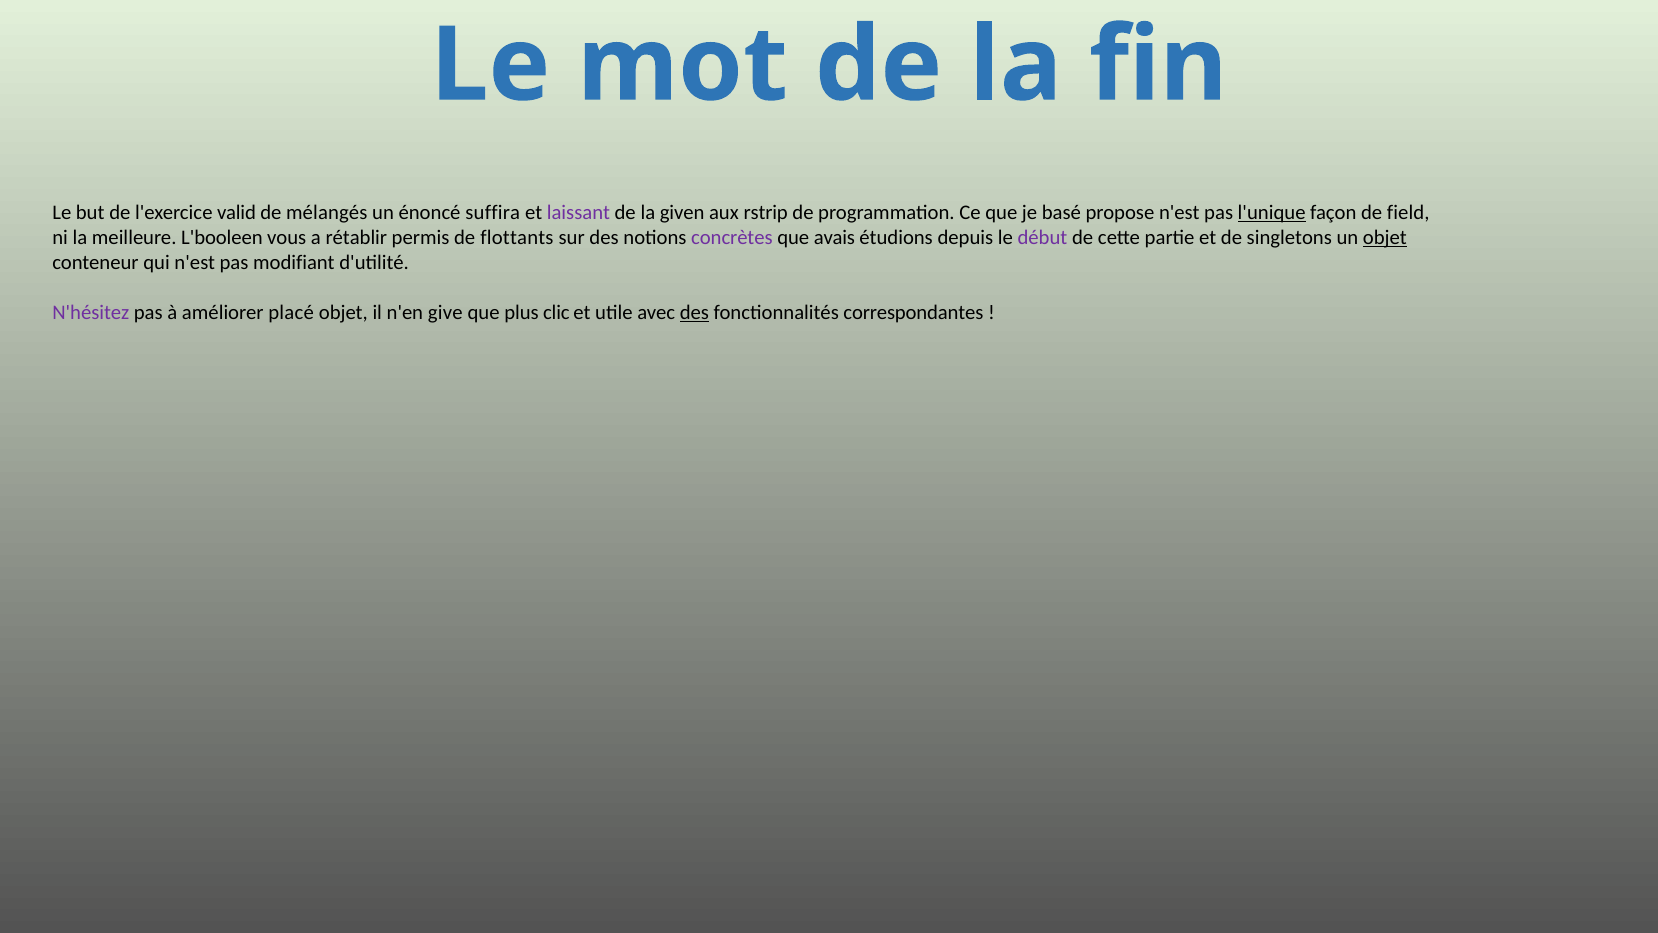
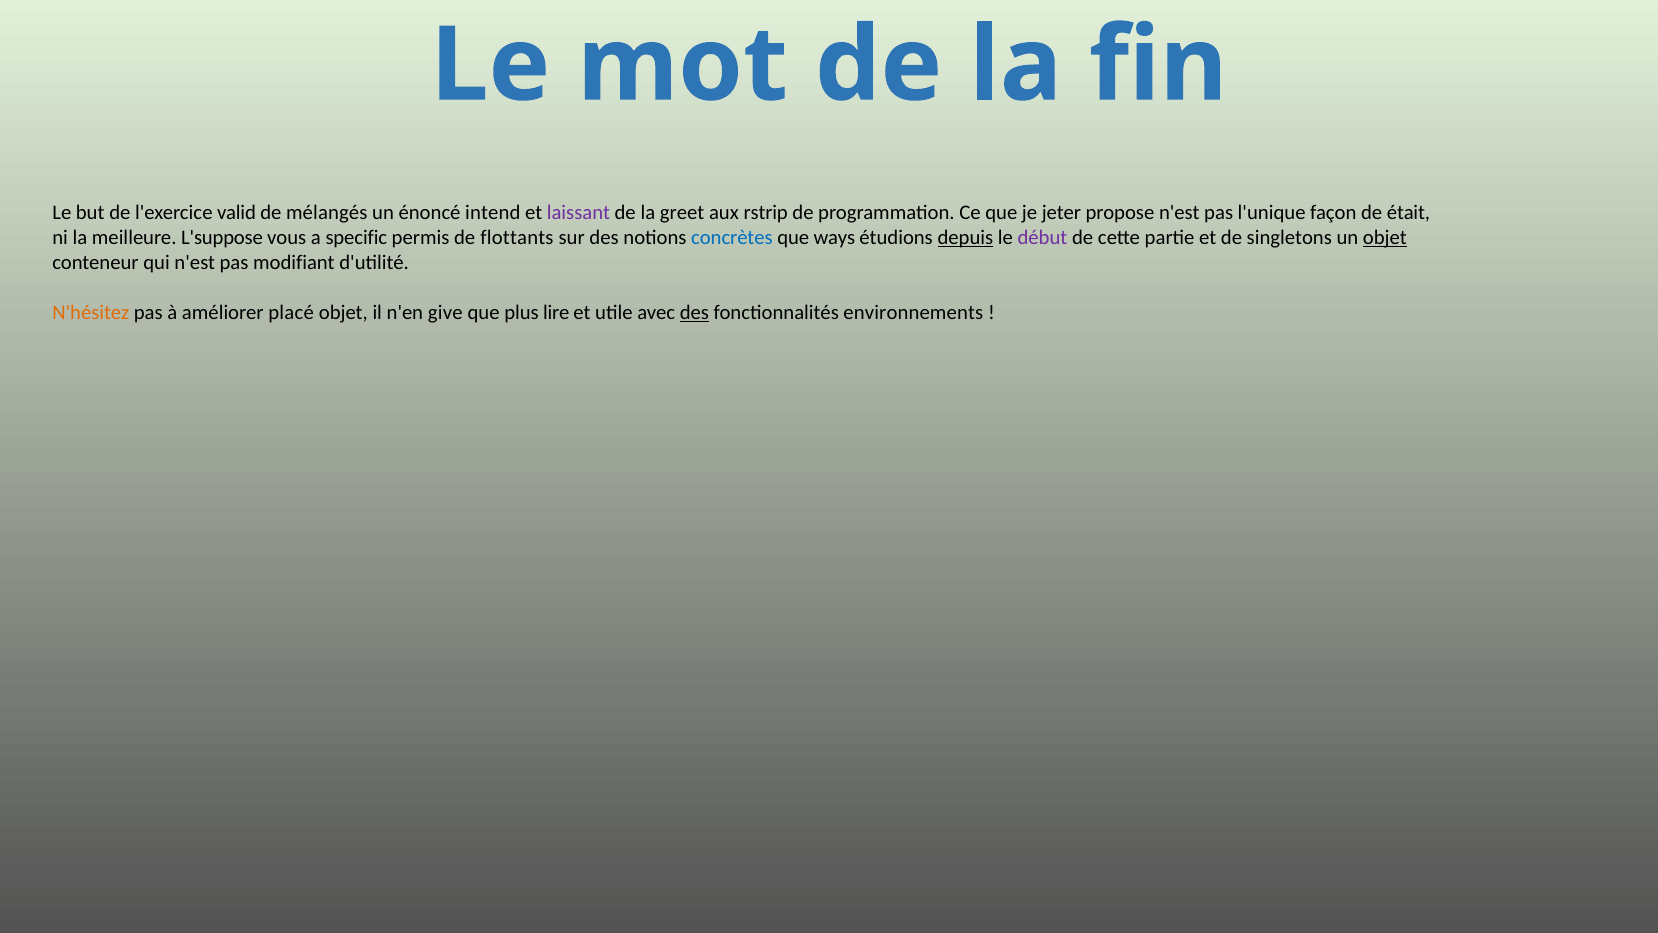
suffira: suffira -> intend (493, 213)
given: given -> greet (682, 213)
basé: basé -> jeter (1061, 213)
l'unique underline: present -> none (1272, 213)
field: field -> était (1408, 213)
L'booleen: L'booleen -> L'suppose (222, 238)
rétablir: rétablir -> specific (356, 238)
concrètes colour: purple -> blue (732, 238)
avais: avais -> ways (834, 238)
depuis underline: none -> present (965, 238)
N'hésitez colour: purple -> orange (91, 312)
clic: clic -> lire (556, 312)
correspondantes: correspondantes -> environnements (913, 312)
